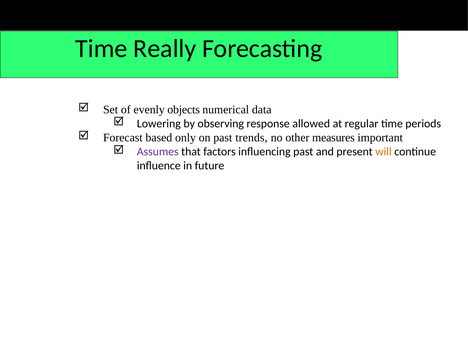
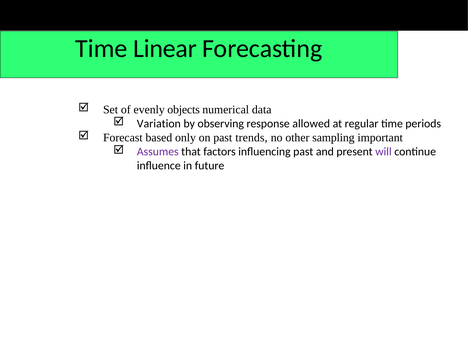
Really: Really -> Linear (165, 49)
Lowering: Lowering -> Variation (159, 124)
measures: measures -> sampling (333, 138)
will colour: orange -> purple (383, 152)
